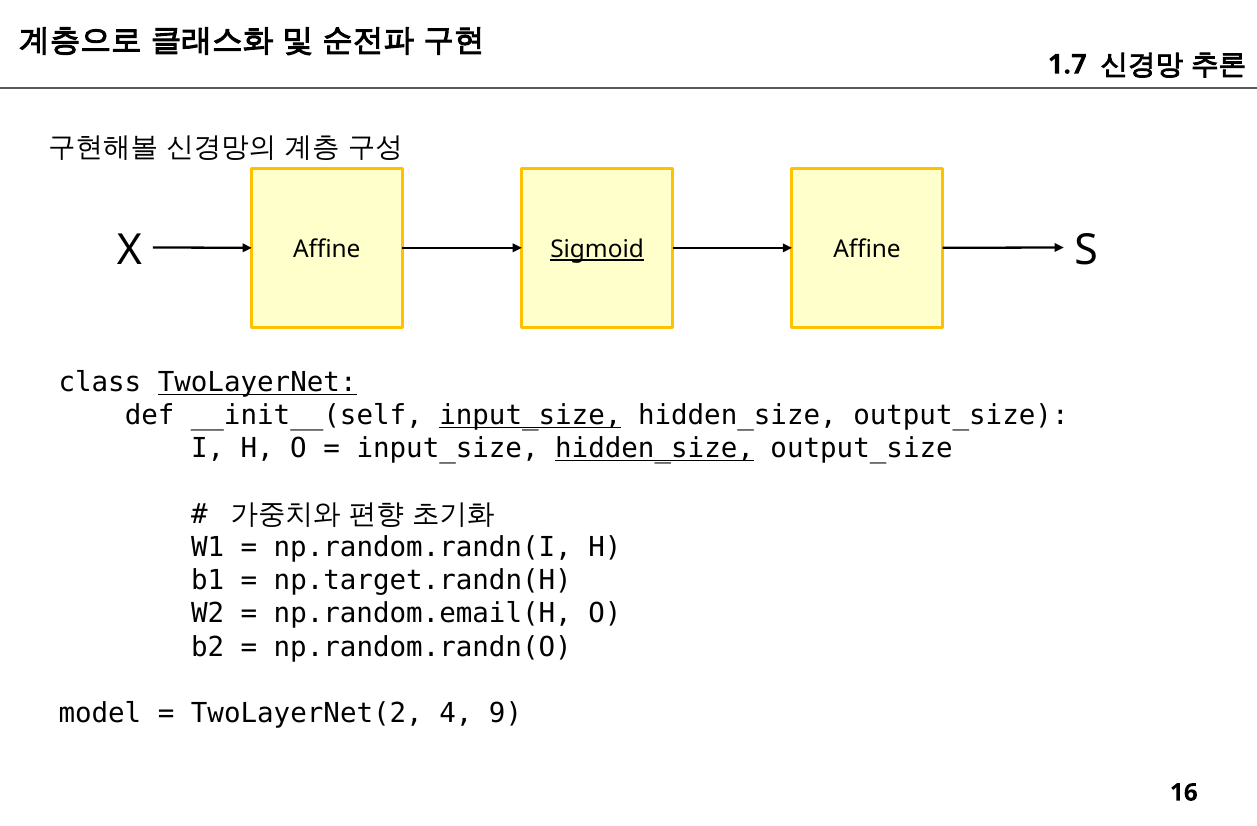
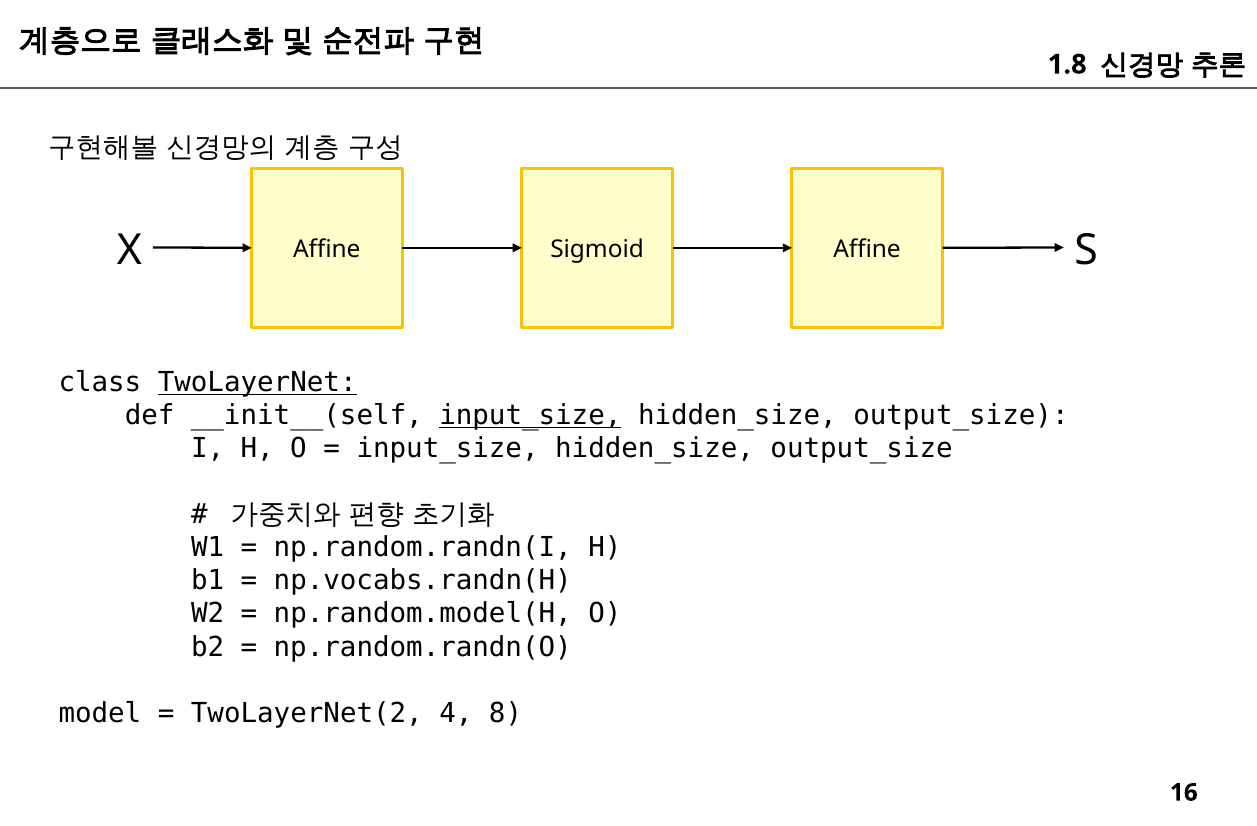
1.7: 1.7 -> 1.8 (1067, 64)
Sigmoid underline: present -> none (597, 249)
hidden_size underline: present -> none (655, 449)
np.target.randn(H: np.target.randn(H -> np.vocabs.randn(H (423, 581)
np.random.email(H: np.random.email(H -> np.random.model(H (423, 614)
9: 9 -> 8 (506, 713)
